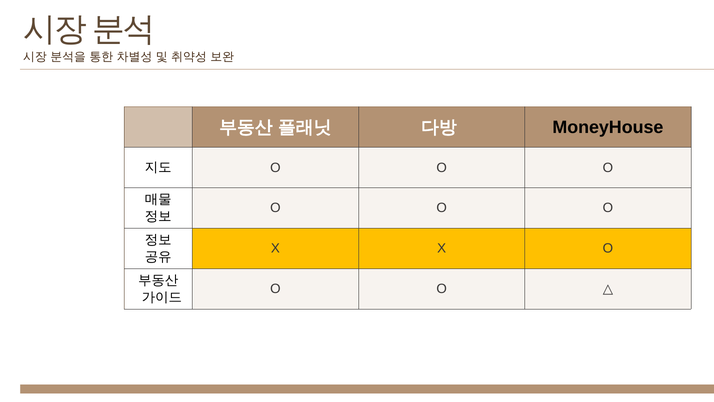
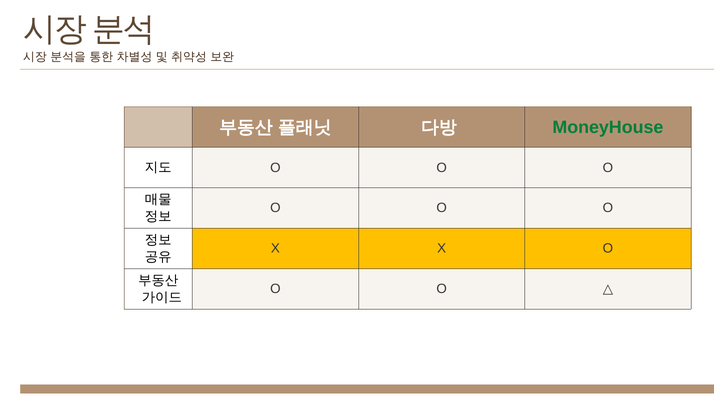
MoneyHouse colour: black -> green (608, 127)
